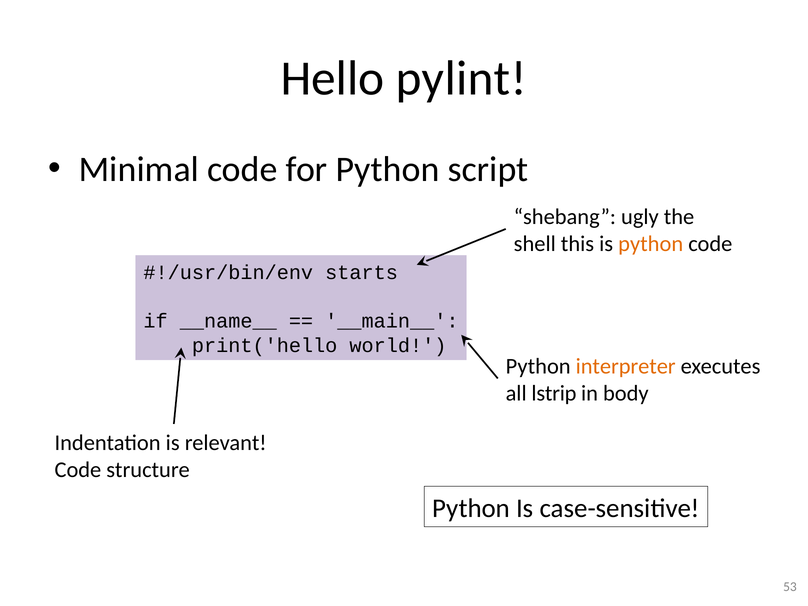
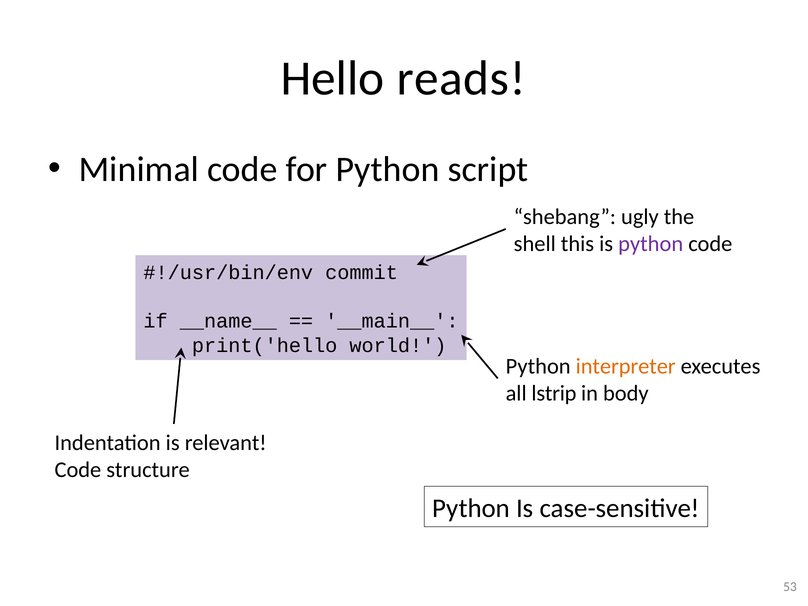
pylint: pylint -> reads (461, 78)
python colour: orange -> purple (651, 244)
starts: starts -> commit (362, 273)
